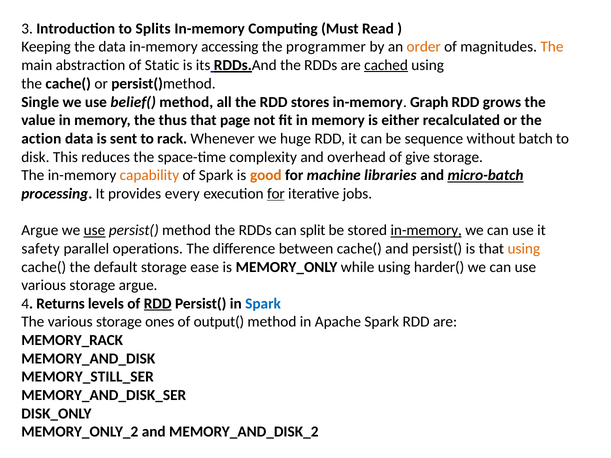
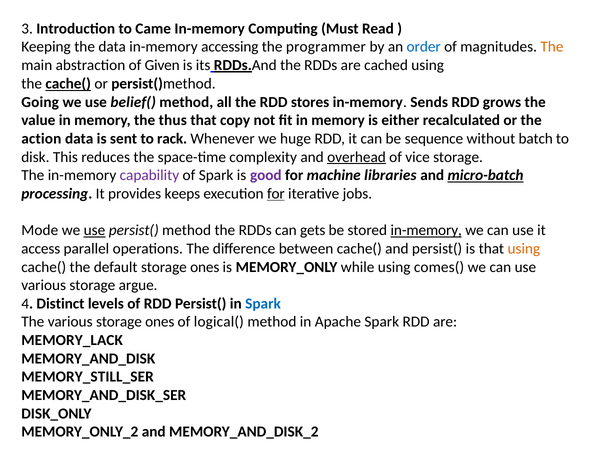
Splits: Splits -> Came (153, 29)
order colour: orange -> blue (424, 47)
Static: Static -> Given (162, 65)
cached underline: present -> none (386, 65)
cache( underline: none -> present (68, 84)
Single: Single -> Going (40, 102)
Graph: Graph -> Sends (429, 102)
page: page -> copy (235, 120)
overhead underline: none -> present (357, 157)
give: give -> vice (418, 157)
capability colour: orange -> purple (149, 175)
good colour: orange -> purple (266, 175)
every: every -> keeps (182, 194)
Argue: Argue -> Mode (40, 230)
split: split -> gets (313, 230)
safety: safety -> access (41, 249)
default storage ease: ease -> ones (205, 267)
harder(: harder( -> comes( (439, 267)
Returns: Returns -> Distinct (60, 304)
RDD underline: present -> none (158, 304)
output(: output( -> logical( (219, 322)
MEMORY_RACK: MEMORY_RACK -> MEMORY_LACK (72, 340)
